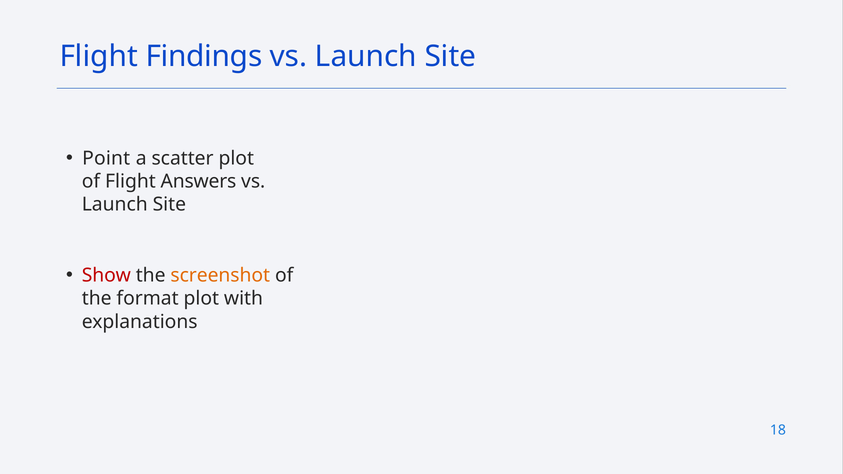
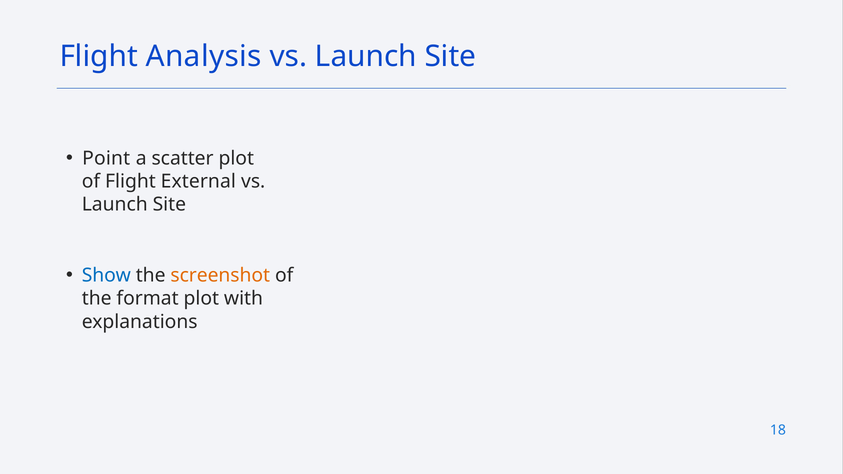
Findings: Findings -> Analysis (204, 56)
Answers: Answers -> External (198, 181)
Show colour: red -> blue (106, 275)
